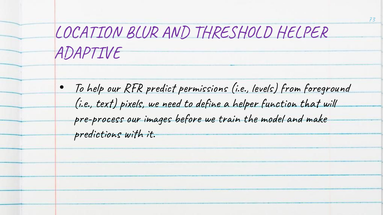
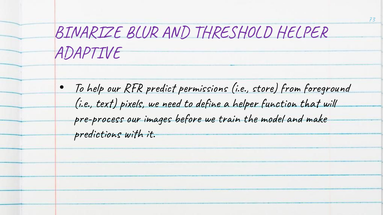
LOCATION: LOCATION -> BINARIZE (88, 32)
levels: levels -> store (265, 88)
